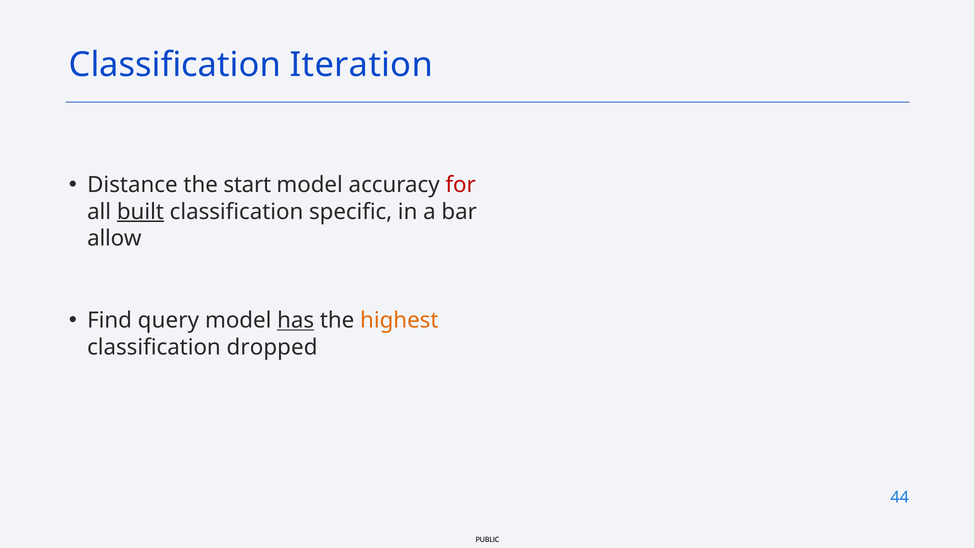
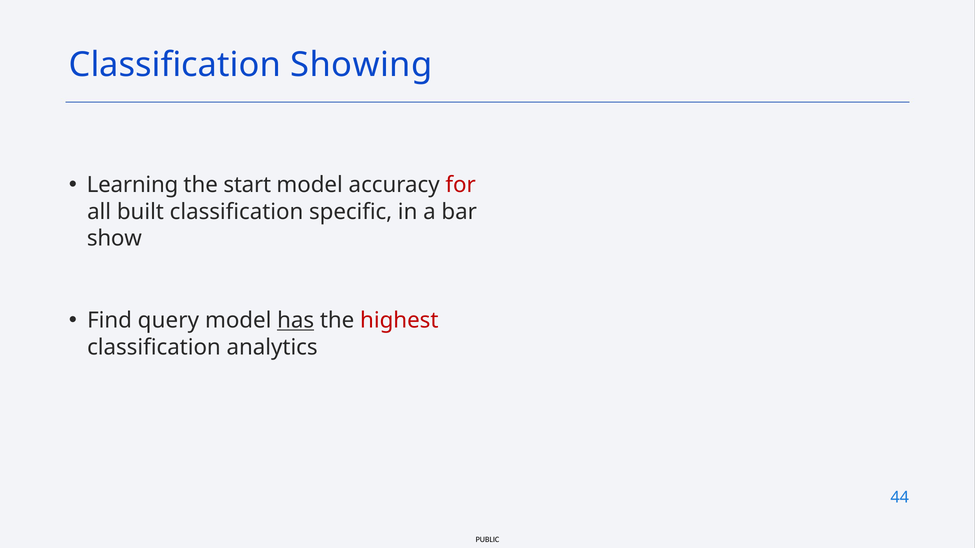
Iteration: Iteration -> Showing (361, 65)
Distance: Distance -> Learning (133, 185)
built underline: present -> none (140, 212)
allow: allow -> show (114, 239)
highest colour: orange -> red (399, 321)
dropped: dropped -> analytics (272, 347)
